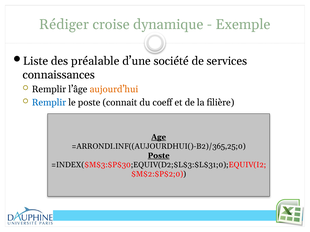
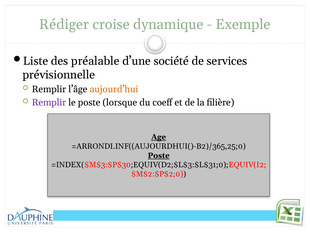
connaissances: connaissances -> prévisionnelle (59, 75)
Remplir colour: blue -> purple (49, 103)
connait: connait -> lorsque (120, 103)
